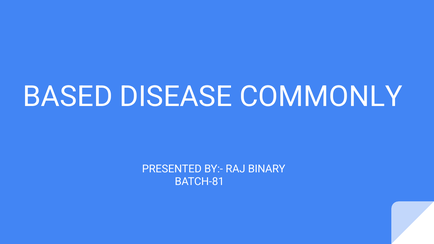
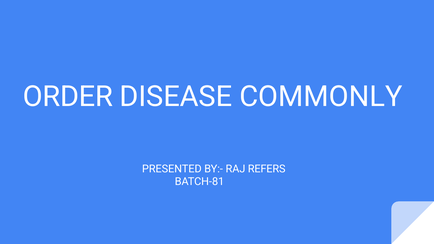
BASED: BASED -> ORDER (68, 97)
BINARY: BINARY -> REFERS (267, 169)
